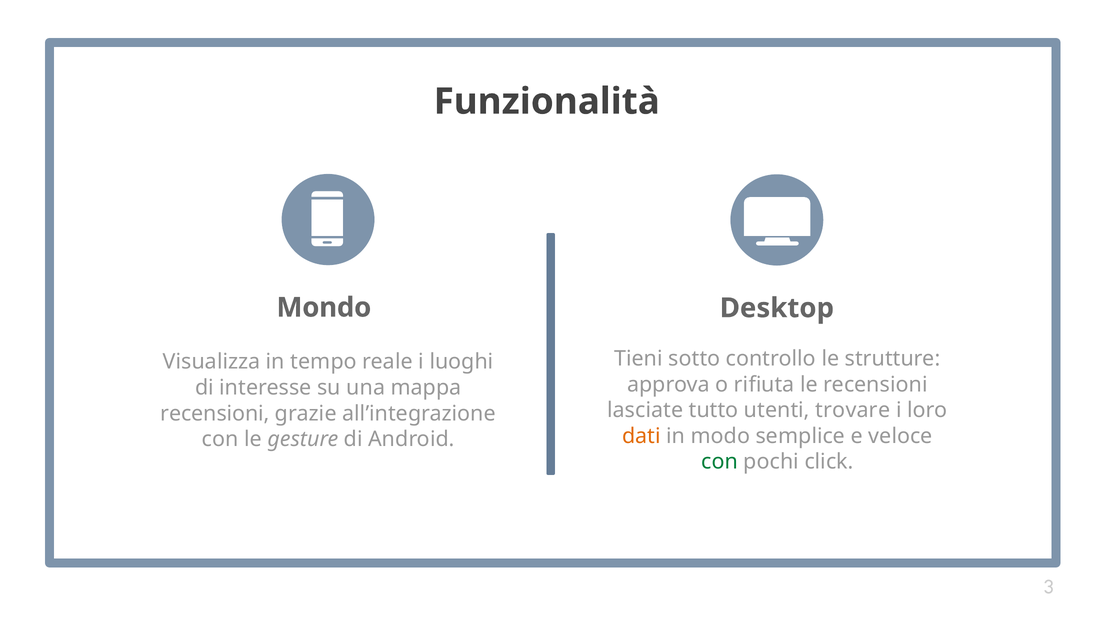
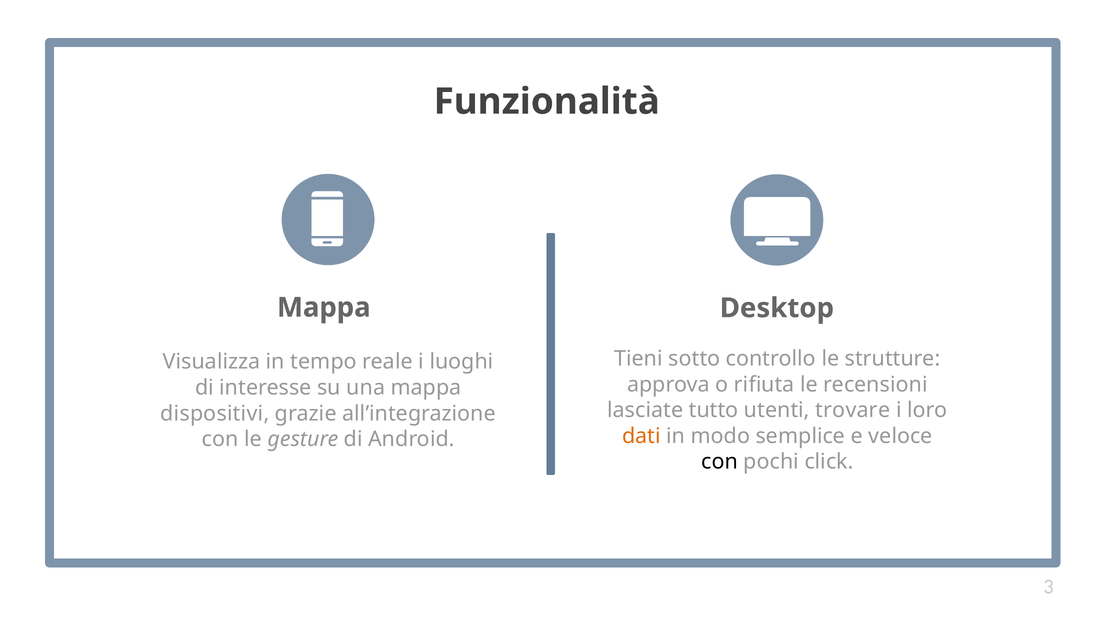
Mondo: Mondo -> Mappa (324, 308)
recensioni: recensioni -> dispositivi (215, 414)
con colour: green -> black (720, 462)
